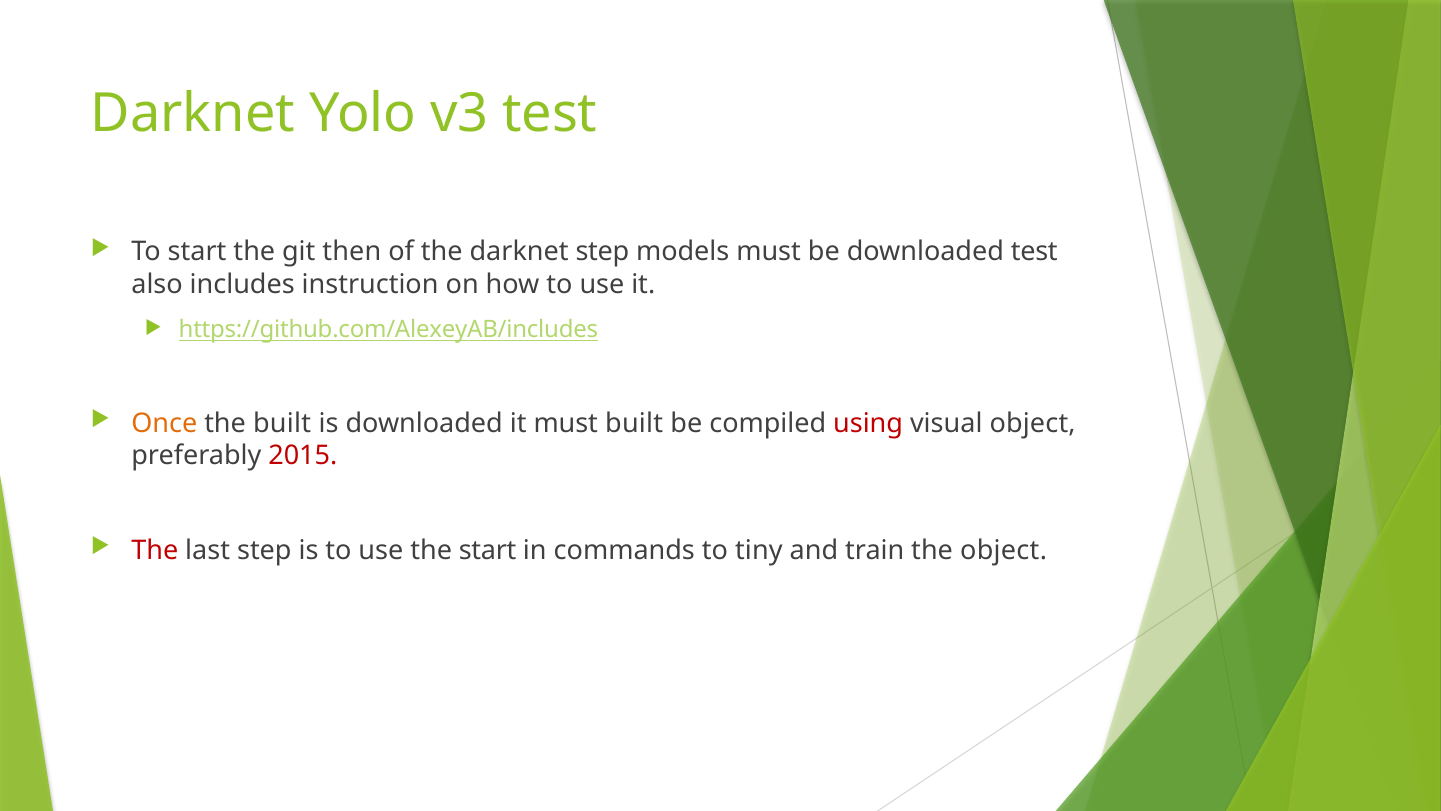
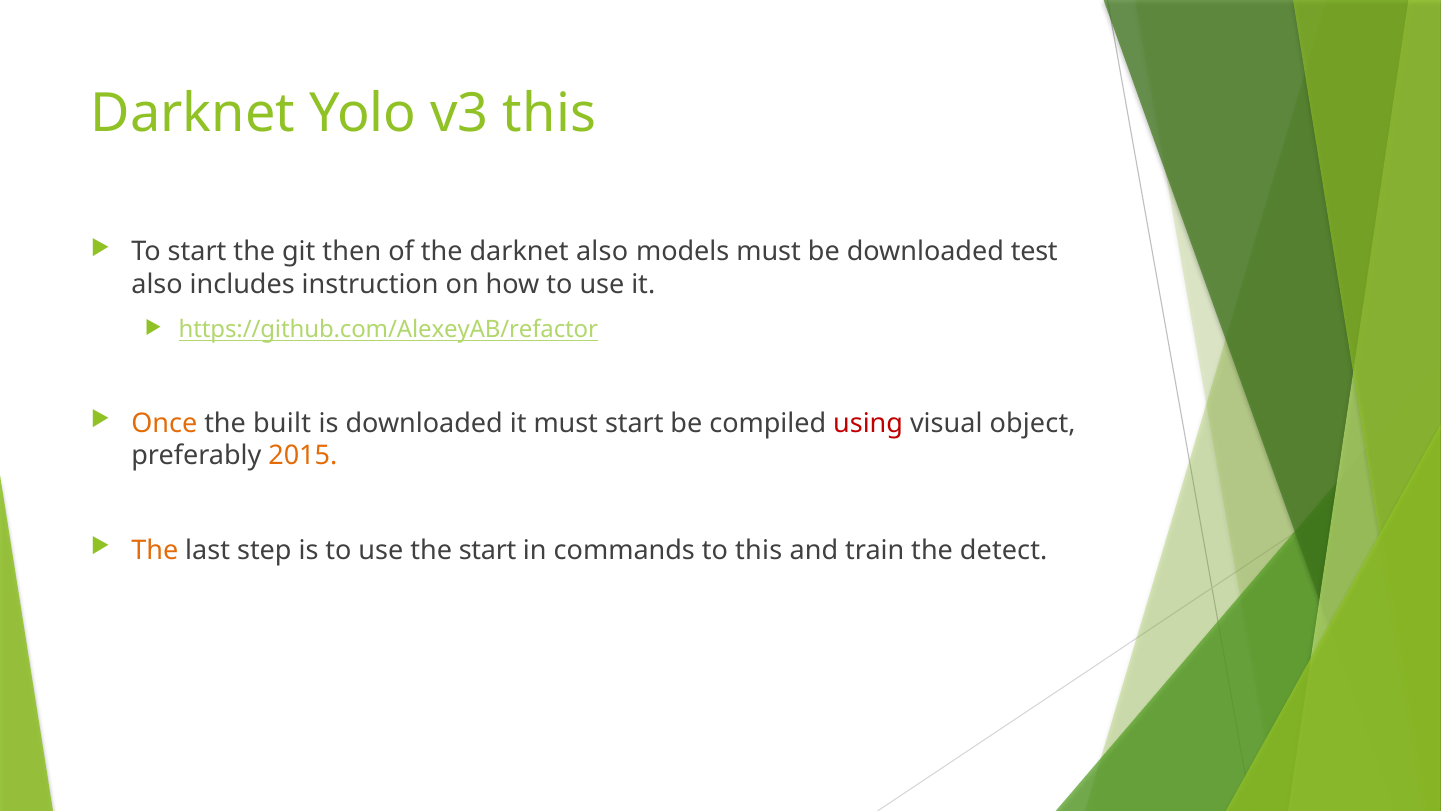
v3 test: test -> this (550, 114)
darknet step: step -> also (602, 252)
https://github.com/AlexeyAB/includes: https://github.com/AlexeyAB/includes -> https://github.com/AlexeyAB/refactor (388, 329)
must built: built -> start (634, 423)
2015 colour: red -> orange (303, 455)
The colour: red -> orange (155, 550)
to tiny: tiny -> this (759, 550)
the object: object -> detect (1004, 550)
